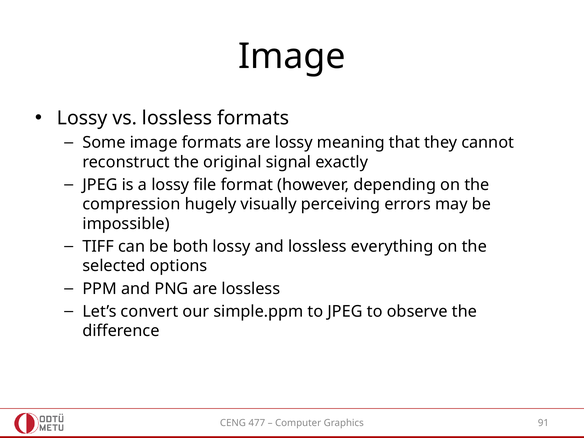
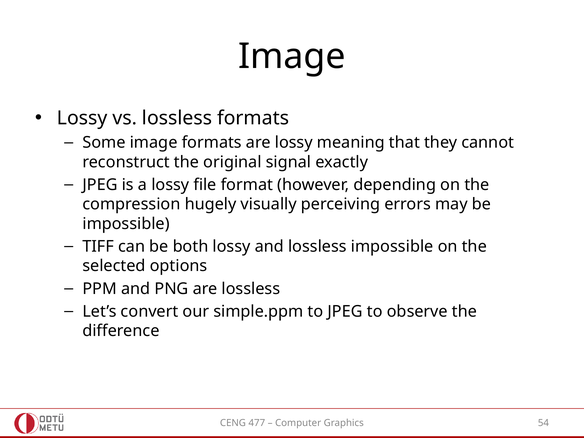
lossless everything: everything -> impossible (392, 246)
91: 91 -> 54 (543, 423)
